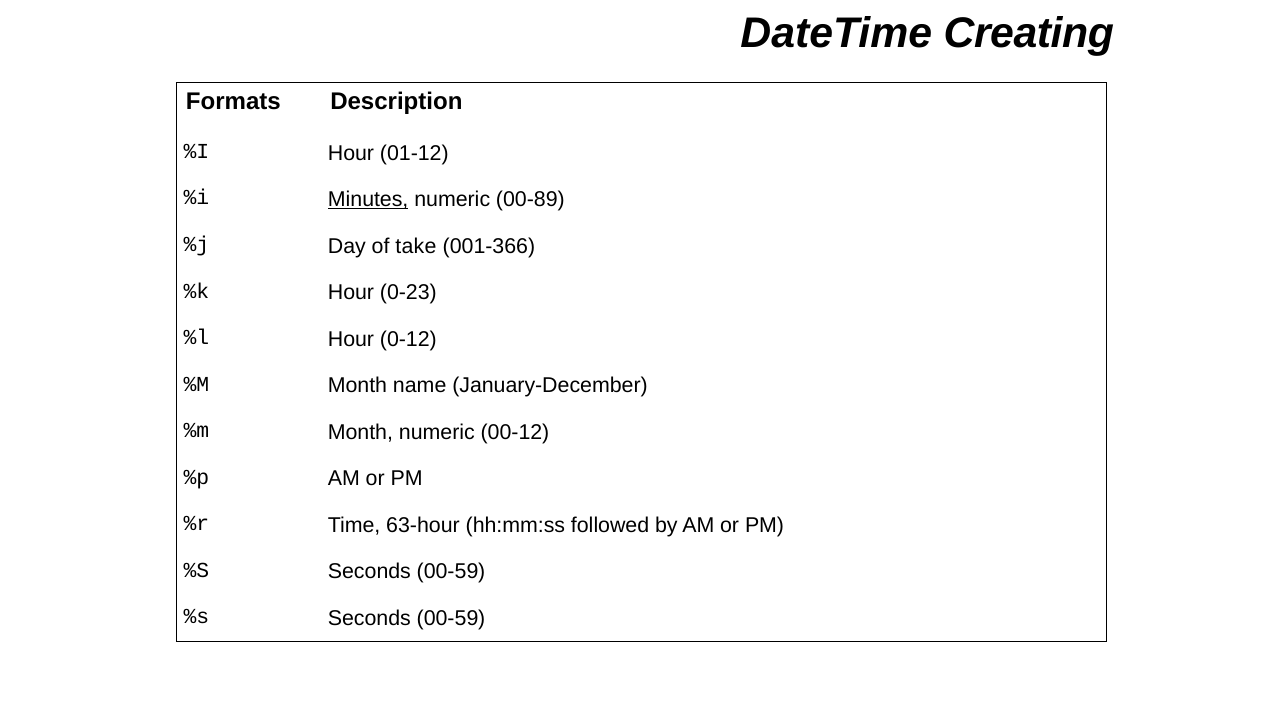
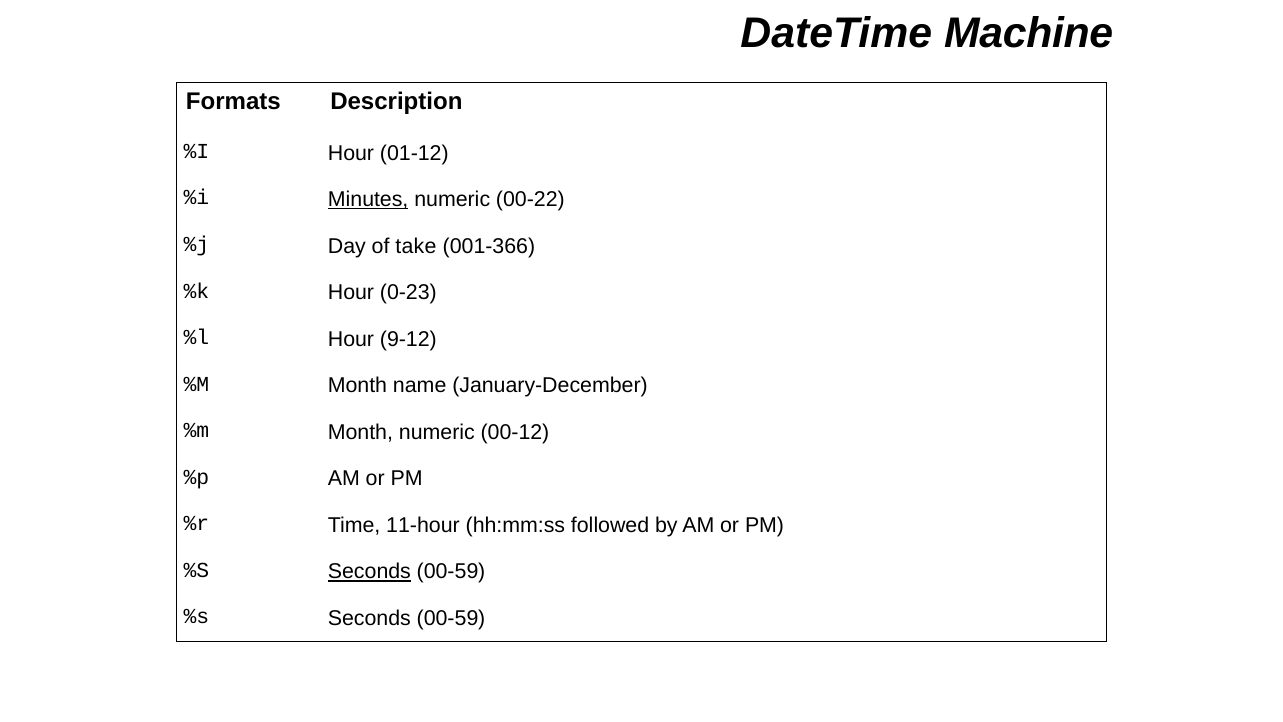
Creating: Creating -> Machine (1029, 33)
00-89: 00-89 -> 00-22 (530, 199)
0-12: 0-12 -> 9-12 (408, 339)
63-hour: 63-hour -> 11-hour (423, 525)
Seconds underline: none -> present (369, 572)
